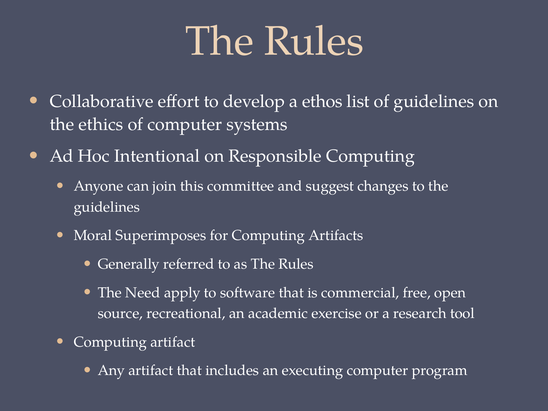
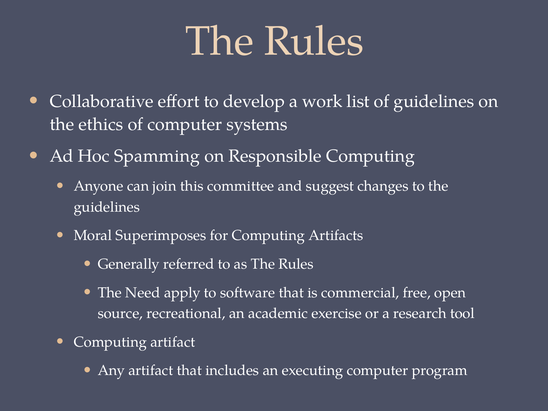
ethos: ethos -> work (322, 101)
Intentional: Intentional -> Spamming (157, 156)
